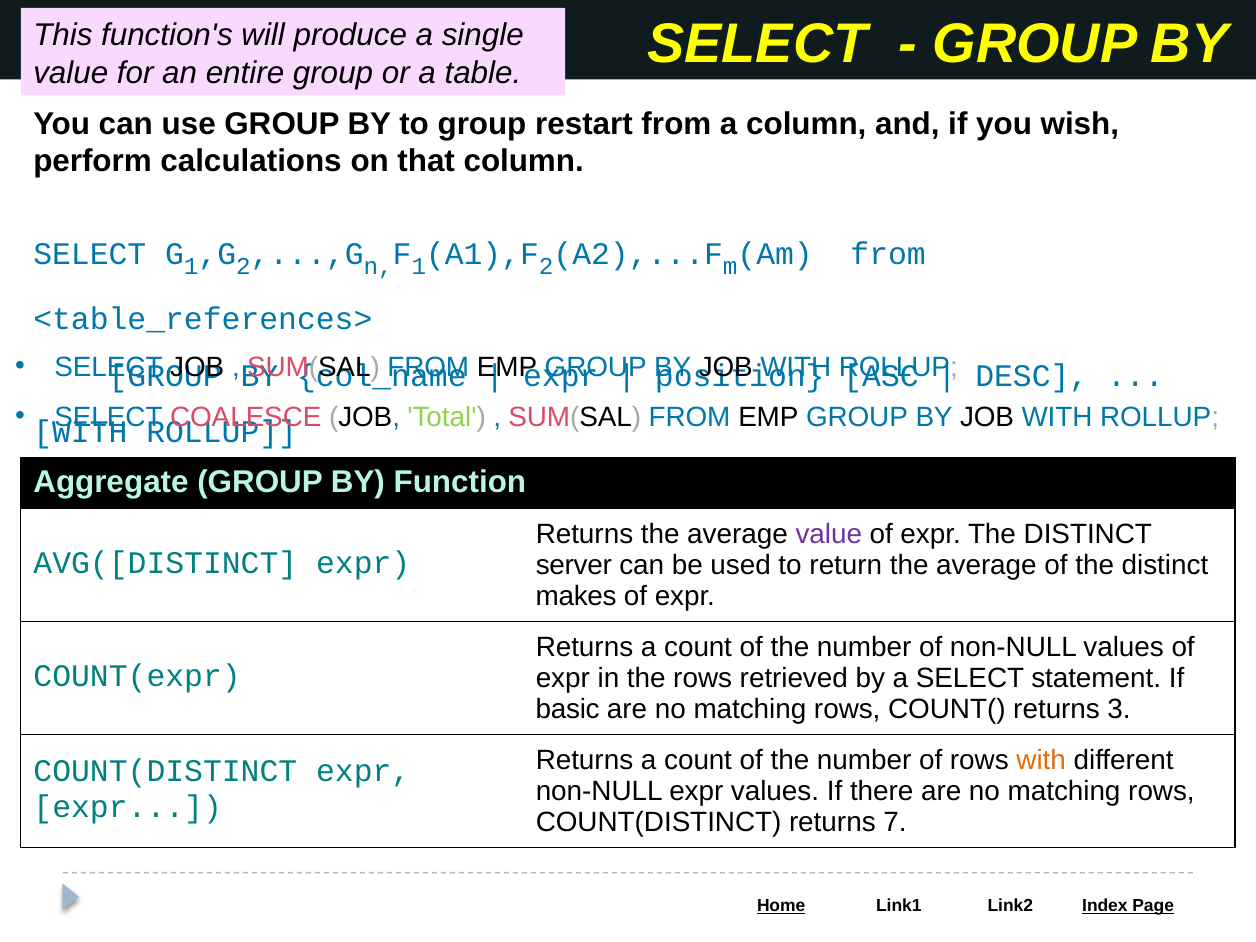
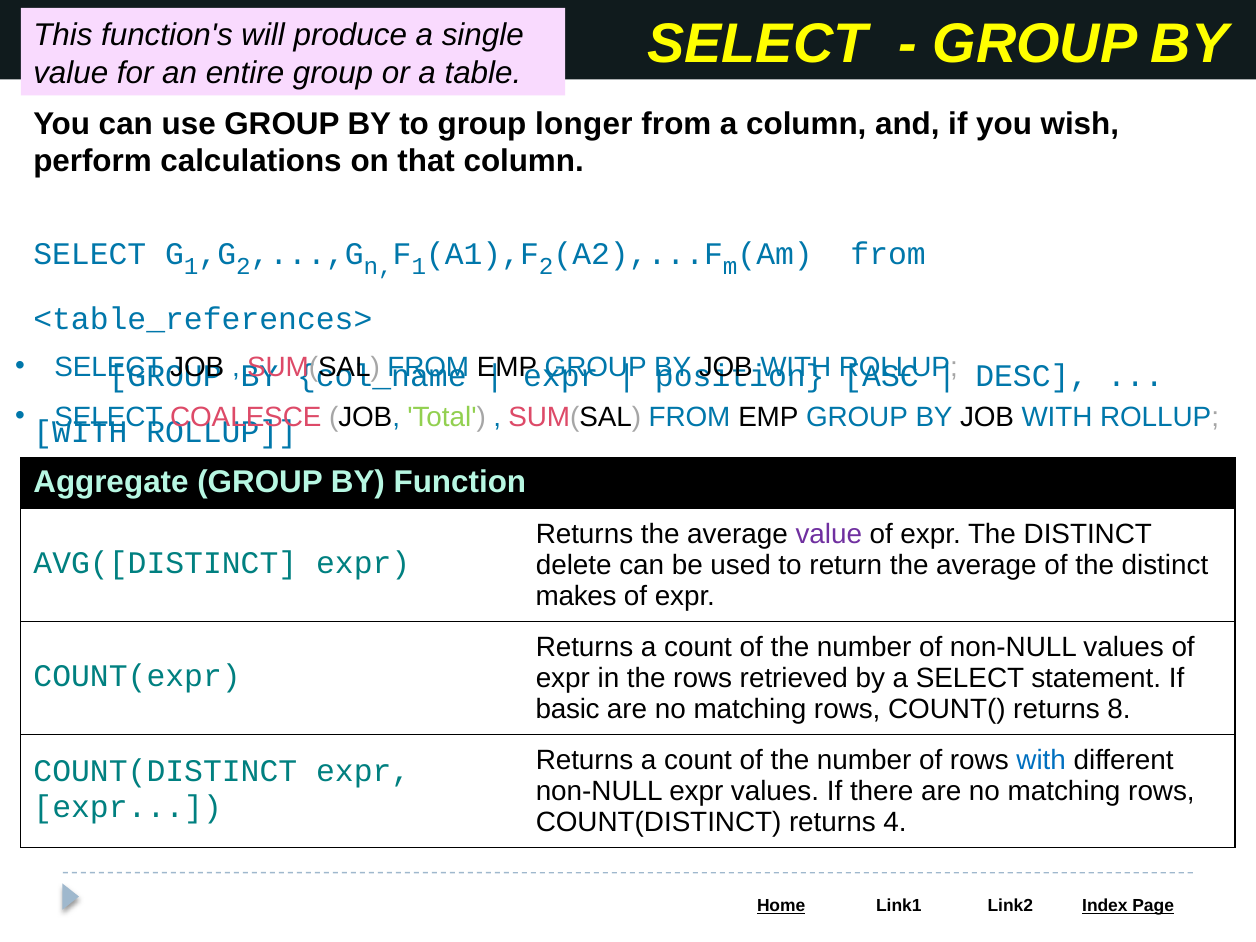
restart: restart -> longer (584, 124)
server: server -> delete (574, 566)
3: 3 -> 8 (1119, 710)
with colour: orange -> blue (1041, 761)
7: 7 -> 4 (895, 823)
